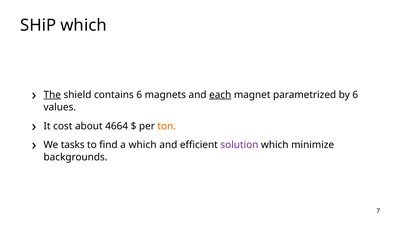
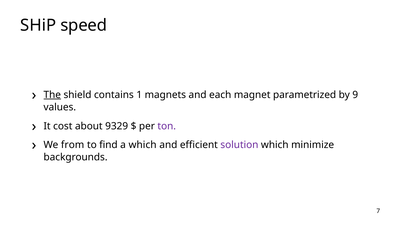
SHiP which: which -> speed (84, 25)
contains 6: 6 -> 1 (139, 95)
each underline: present -> none (220, 95)
by 6: 6 -> 9 (355, 95)
4664: 4664 -> 9329 (117, 126)
ton colour: orange -> purple (167, 126)
tasks: tasks -> from (73, 145)
